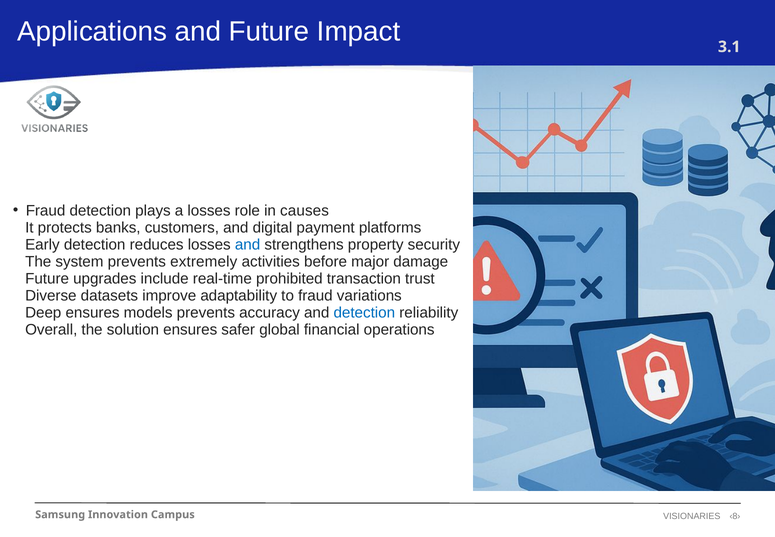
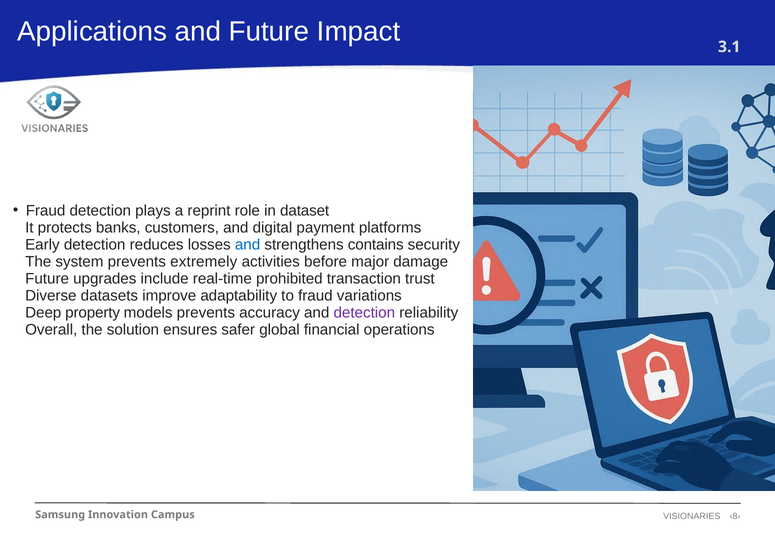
a losses: losses -> reprint (209, 211)
causes: causes -> dataset (305, 211)
property: property -> contains (376, 245)
Deep ensures: ensures -> property (93, 313)
detection colour: blue -> purple (364, 313)
